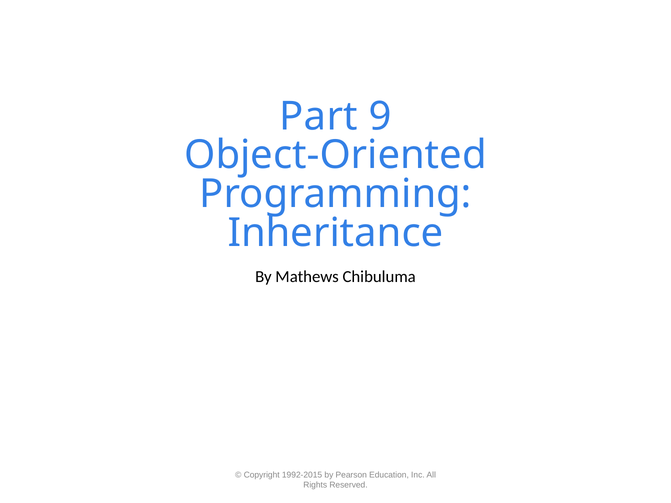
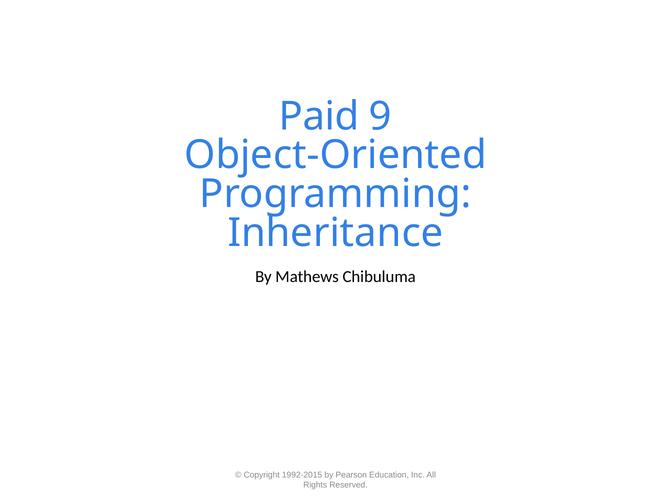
Part: Part -> Paid (319, 116)
